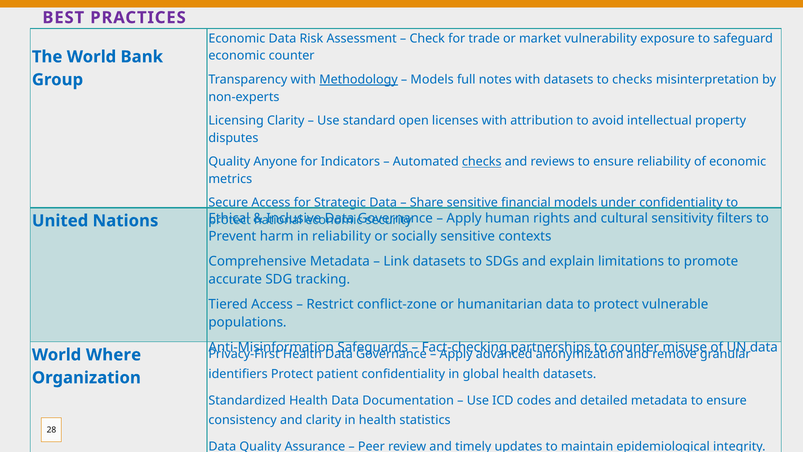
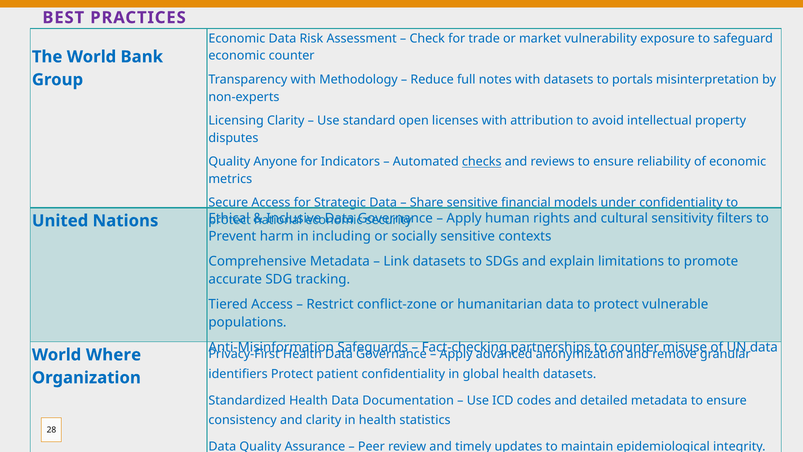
Methodology underline: present -> none (359, 80)
Models: Models -> Reduce (432, 80)
to checks: checks -> portals (632, 80)
in reliability: reliability -> including (342, 236)
